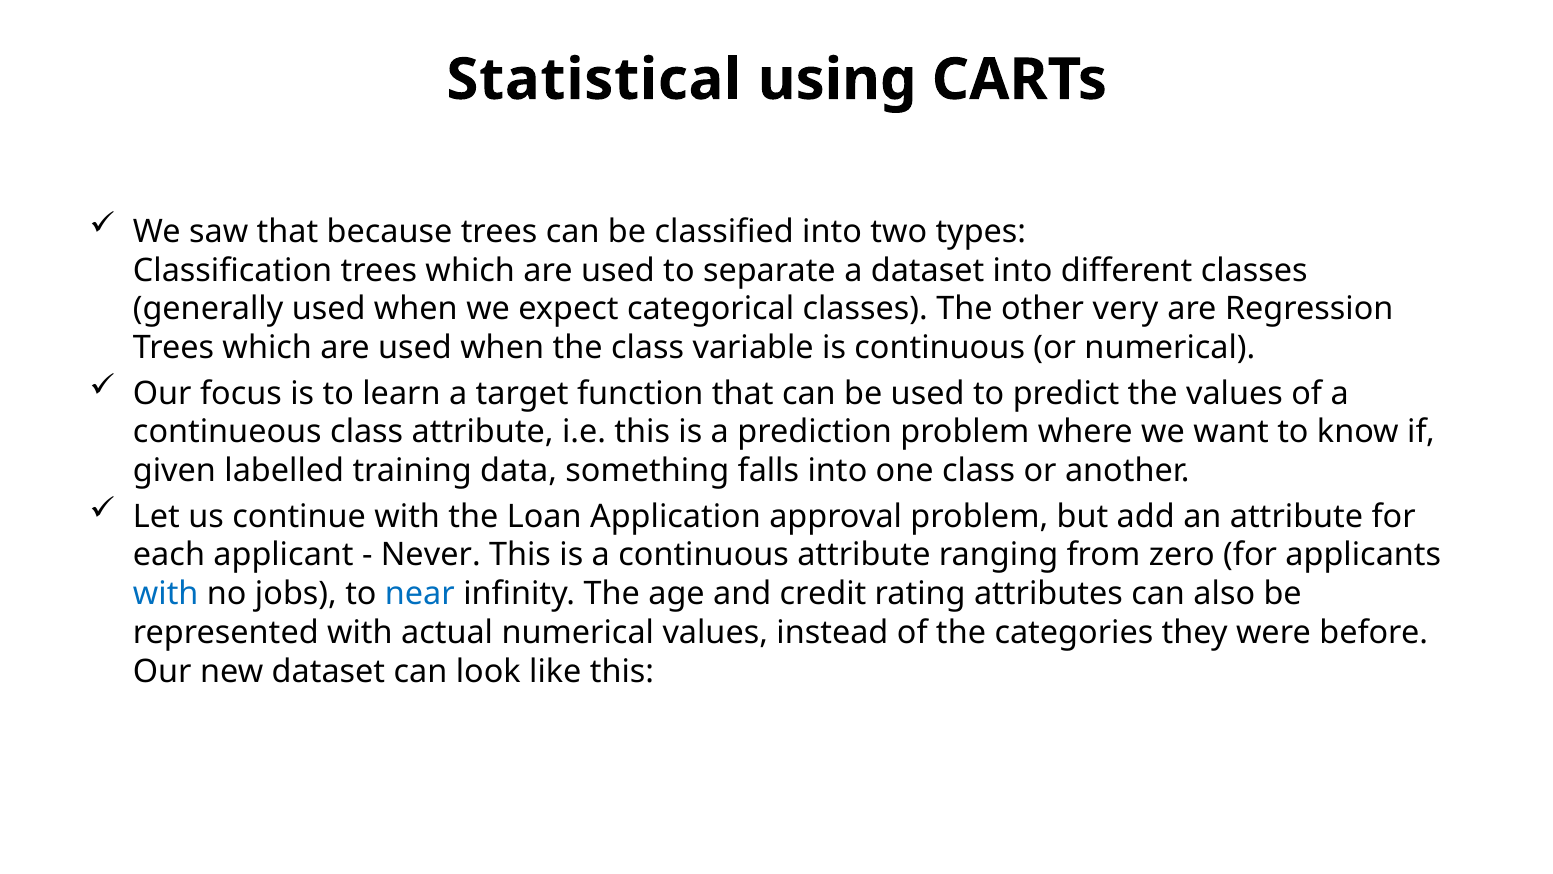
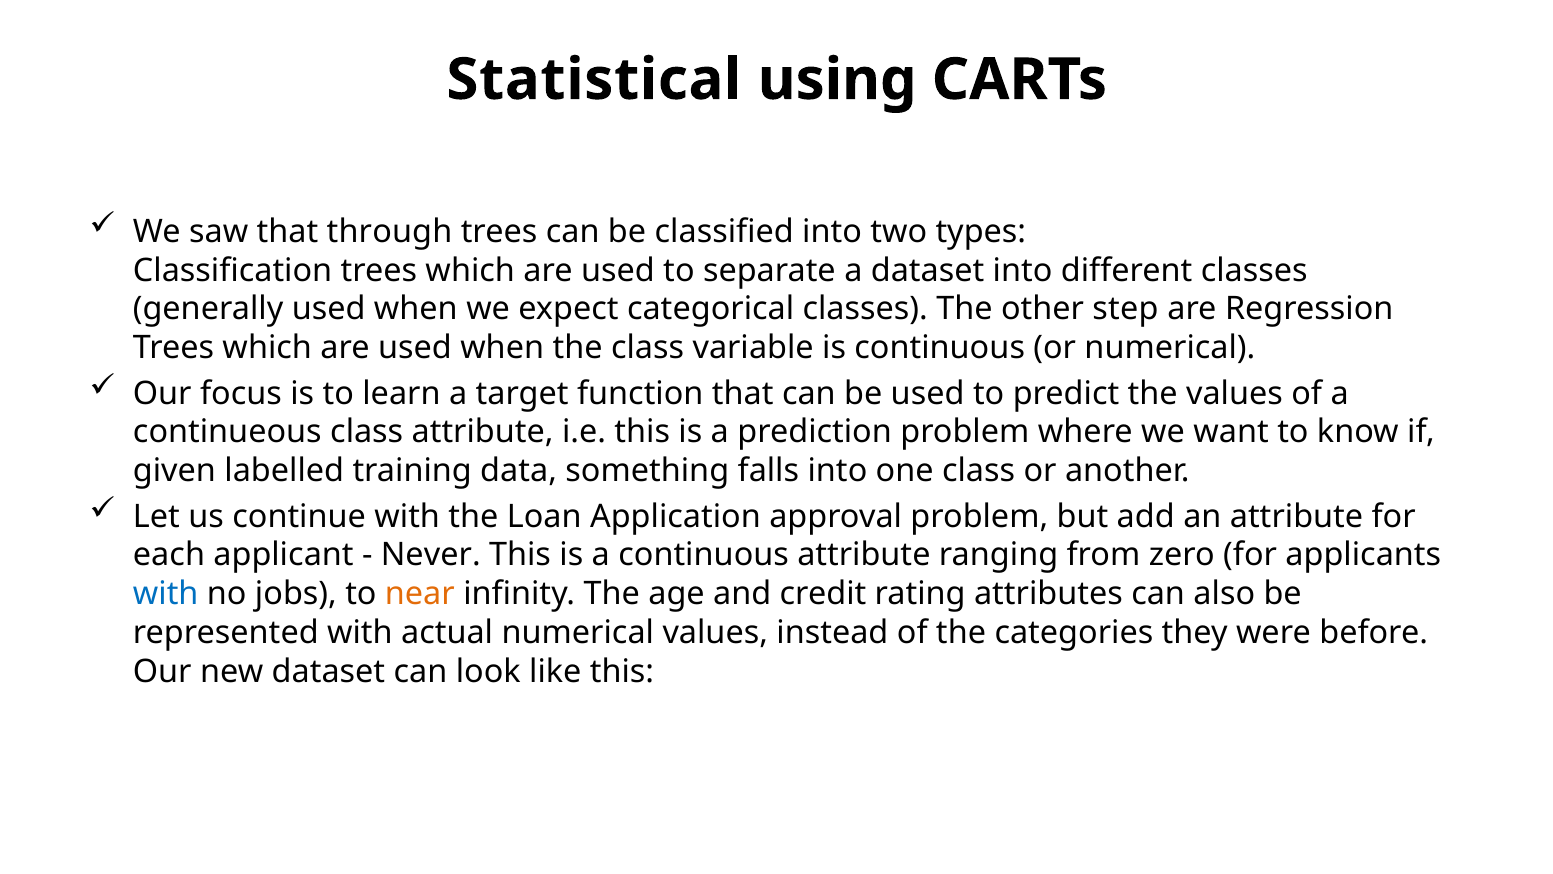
because: because -> through (389, 231)
very: very -> step (1126, 309)
near colour: blue -> orange (420, 594)
